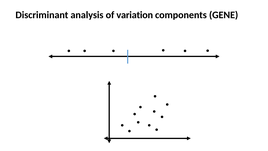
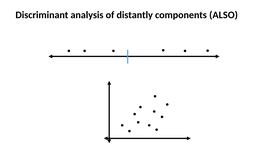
variation: variation -> distantly (135, 15)
GENE: GENE -> ALSO (224, 15)
